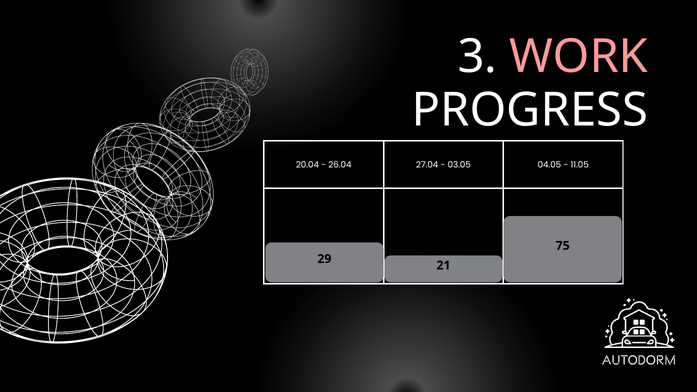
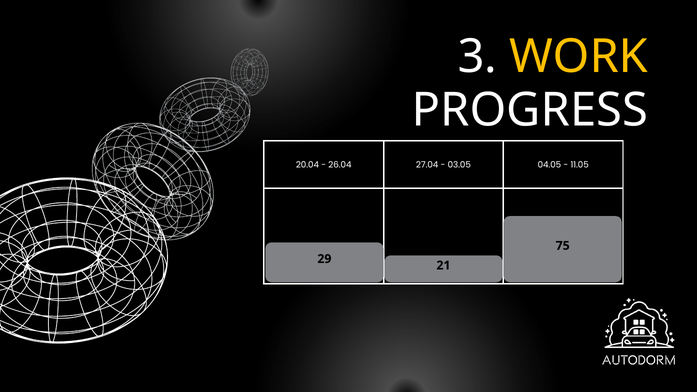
WORK colour: pink -> yellow (579, 57)
